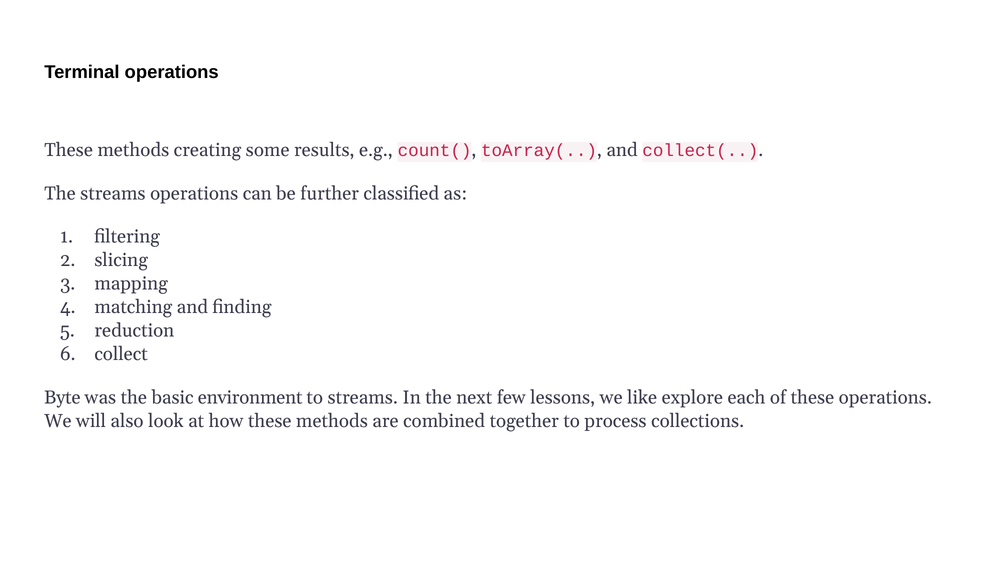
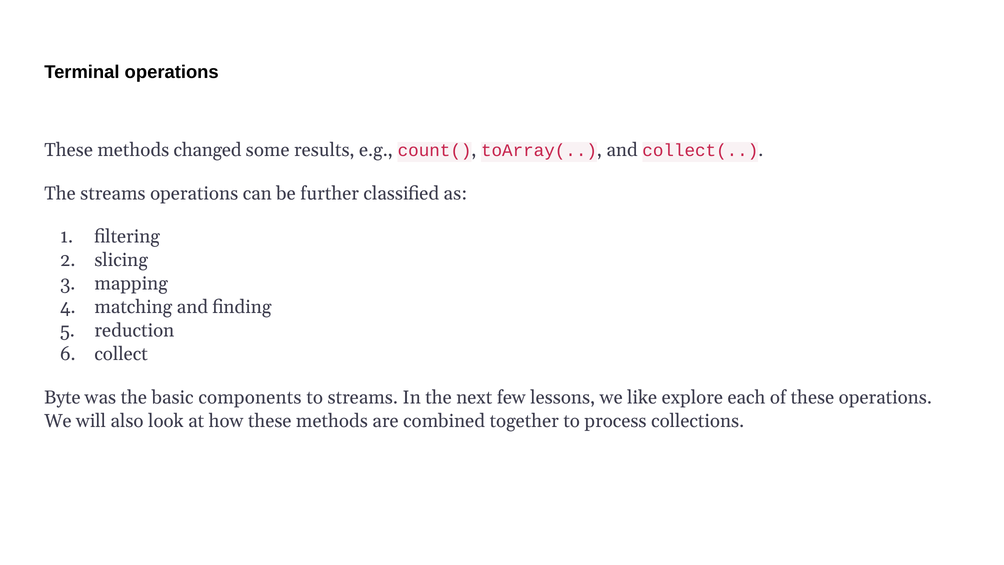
creating: creating -> changed (208, 150)
environment: environment -> components (250, 397)
